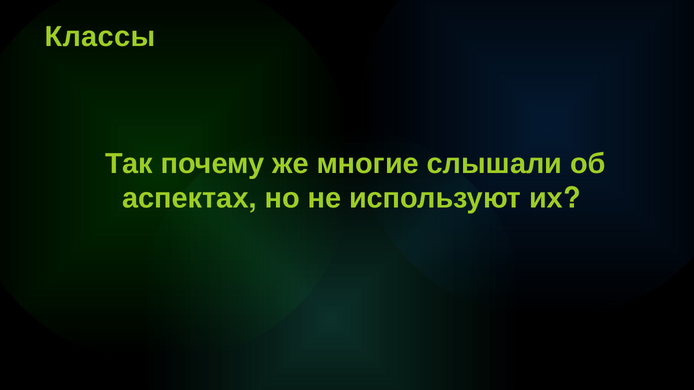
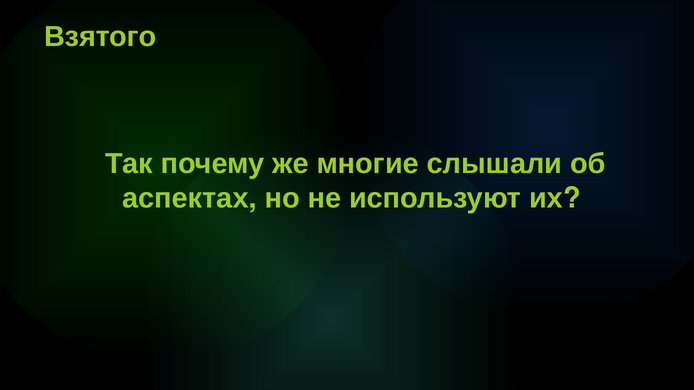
Классы: Классы -> Взятого (100, 37)
